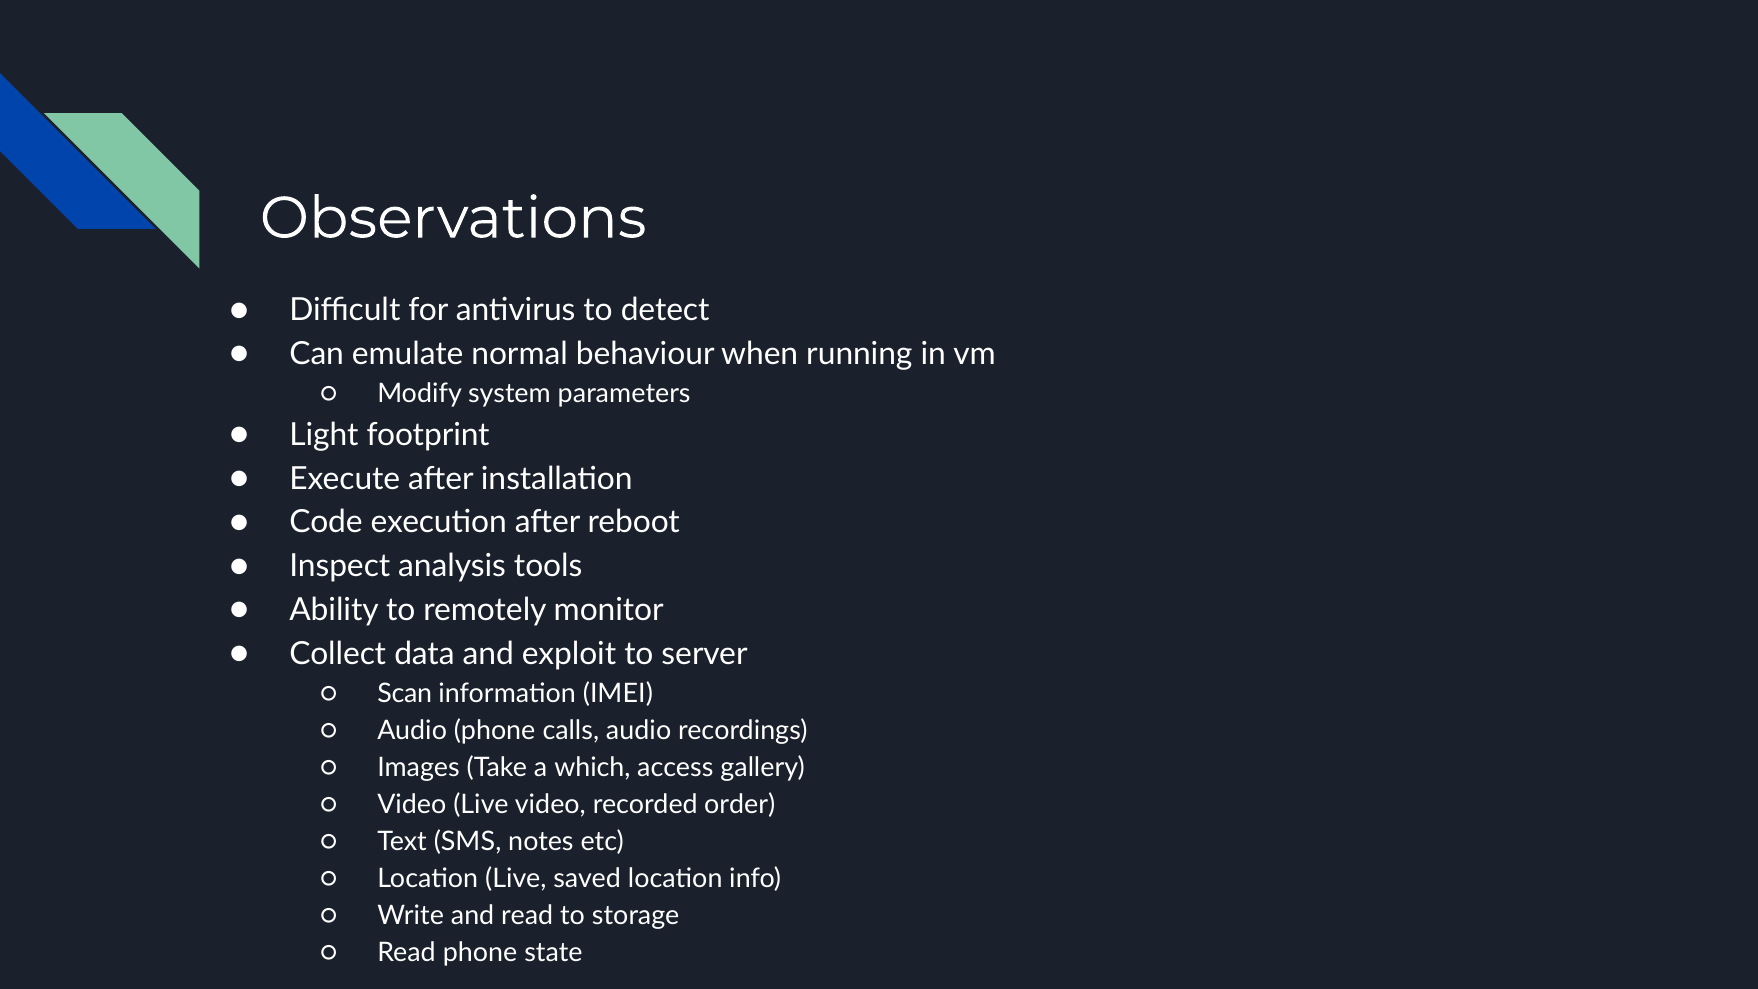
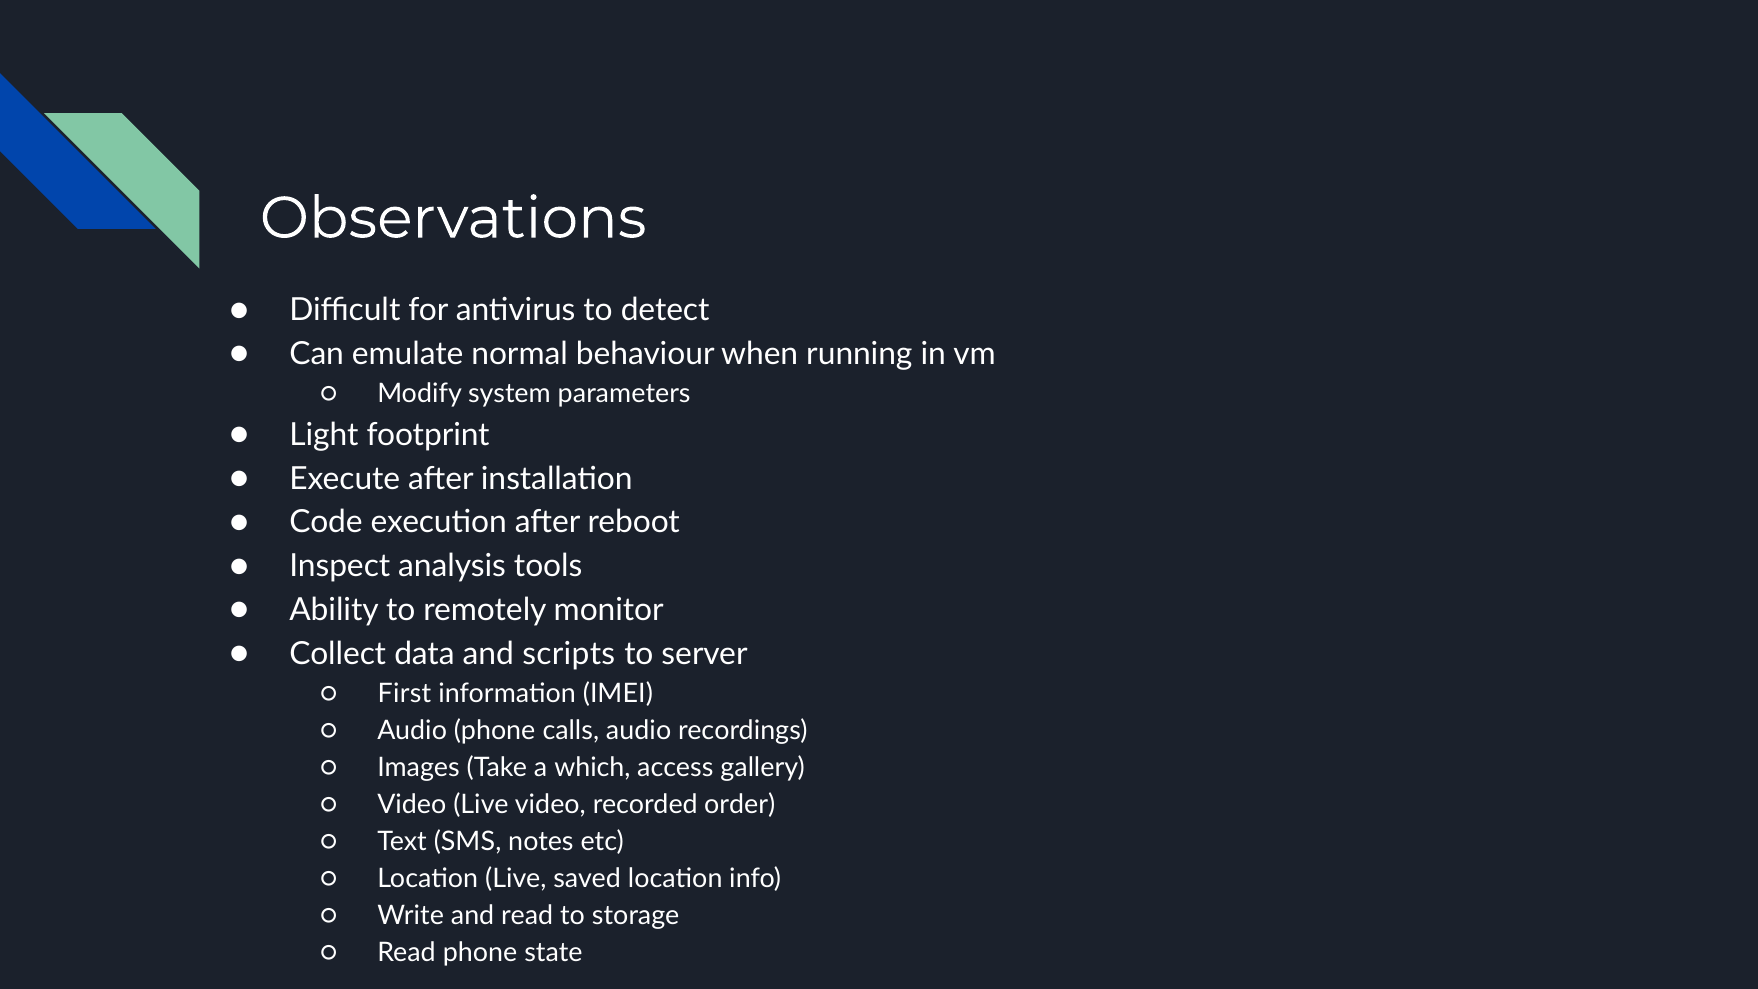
exploit: exploit -> scripts (569, 654)
Scan: Scan -> First (405, 693)
